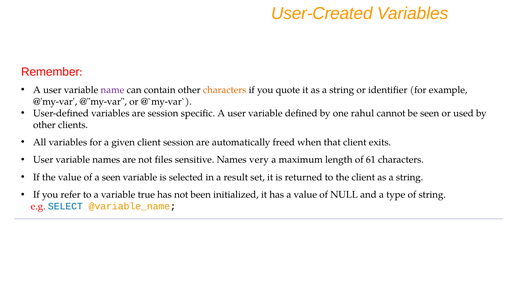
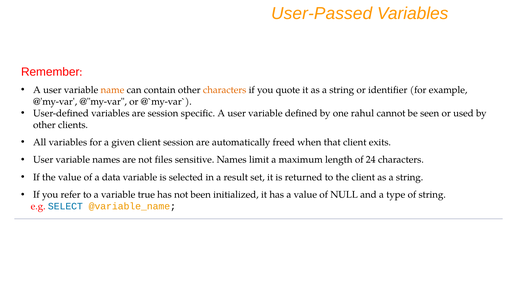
User-Created: User-Created -> User-Passed (322, 13)
name colour: purple -> orange (112, 90)
very: very -> limit (259, 160)
61: 61 -> 24 (371, 160)
a seen: seen -> data (111, 177)
